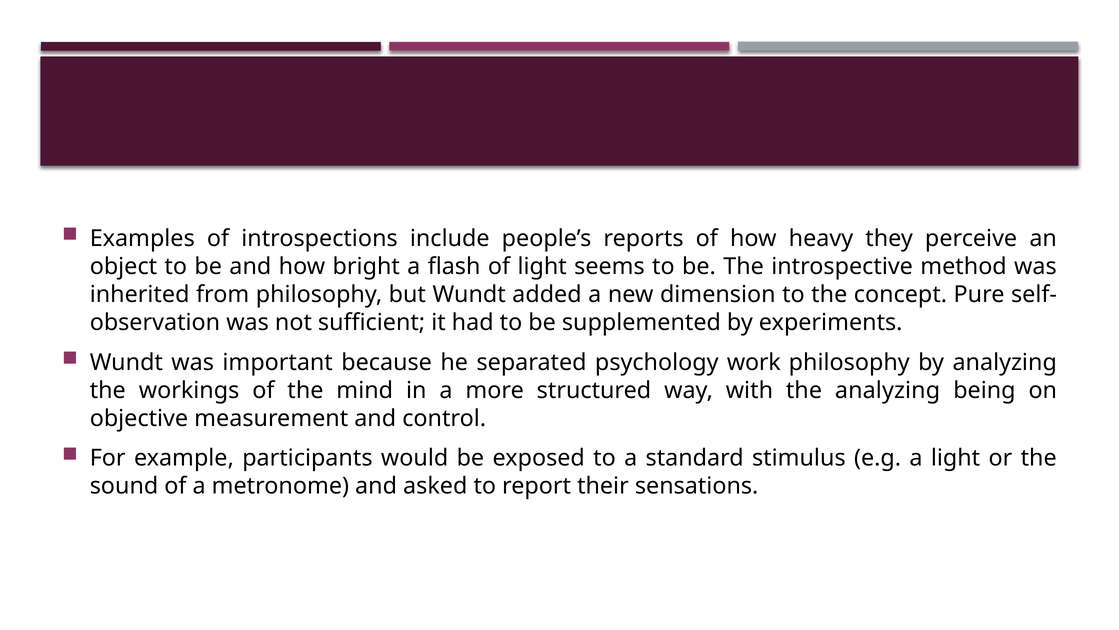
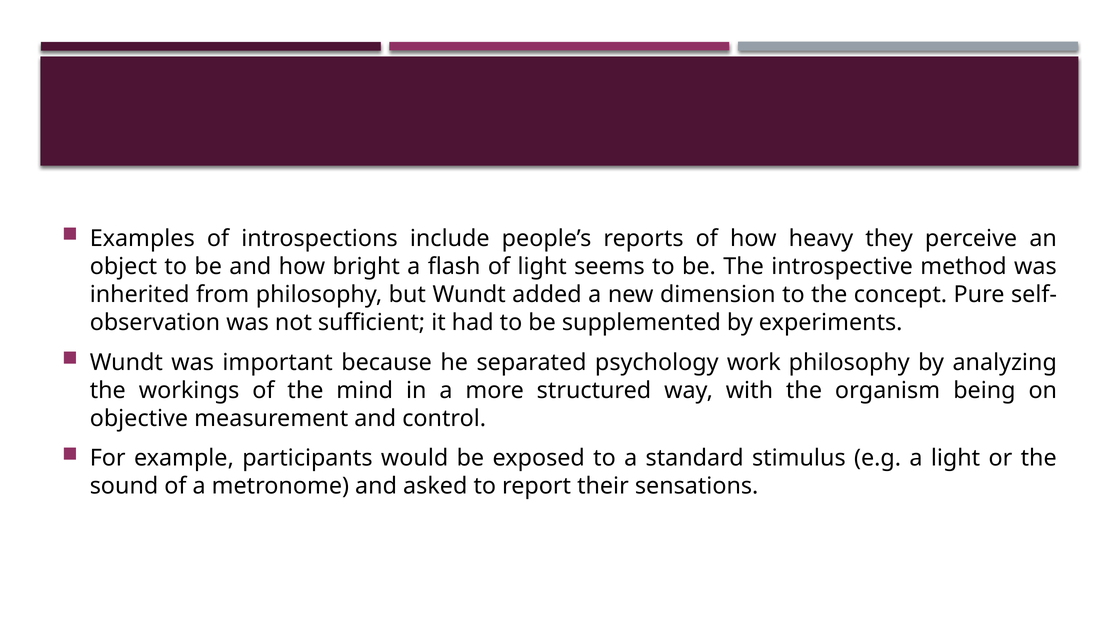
the analyzing: analyzing -> organism (888, 390)
